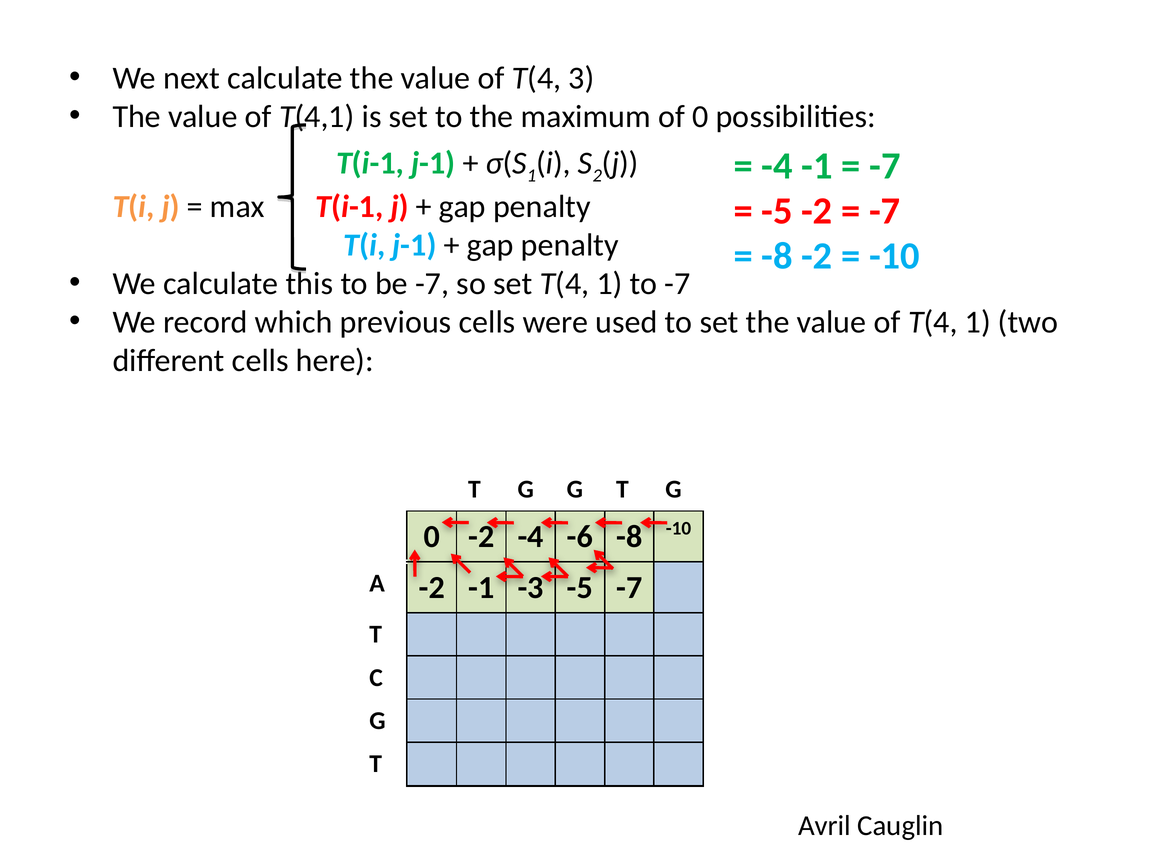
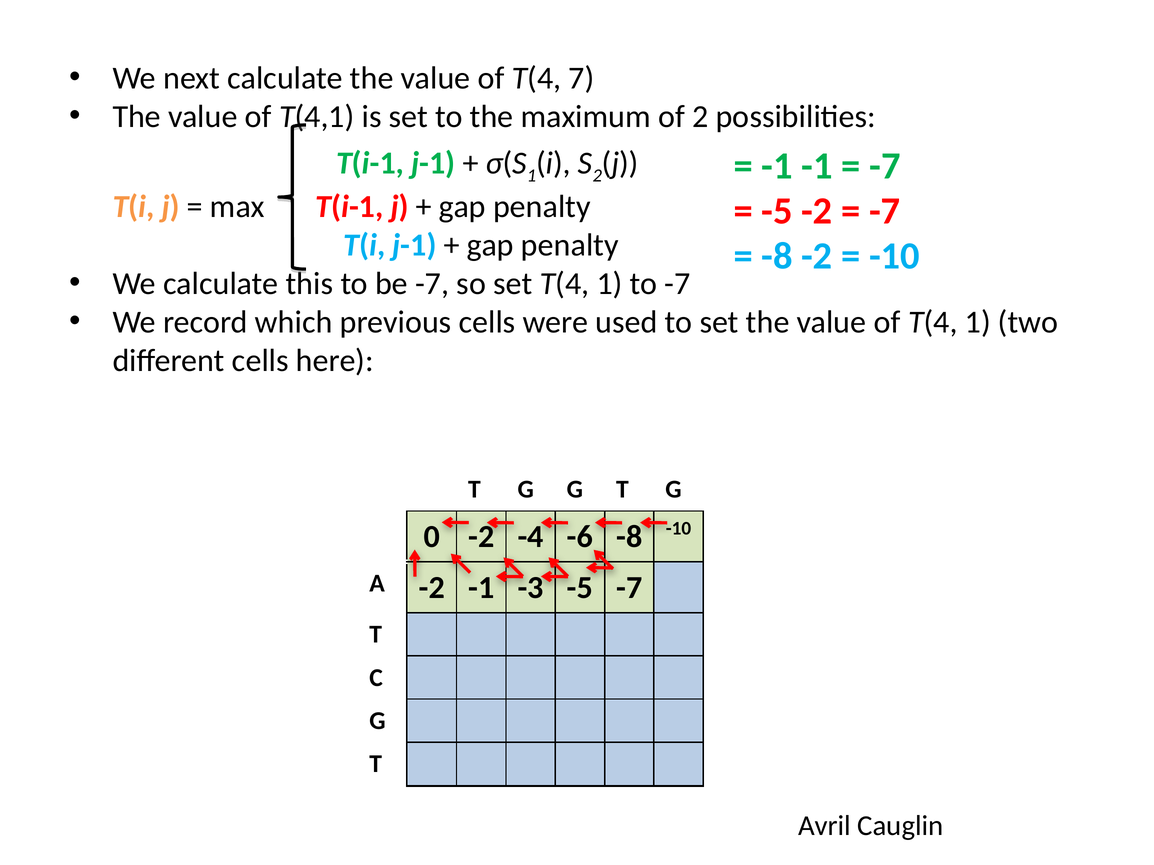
3: 3 -> 7 (581, 78)
of 0: 0 -> 2 (700, 117)
-4: -4 -> -1 (777, 166)
